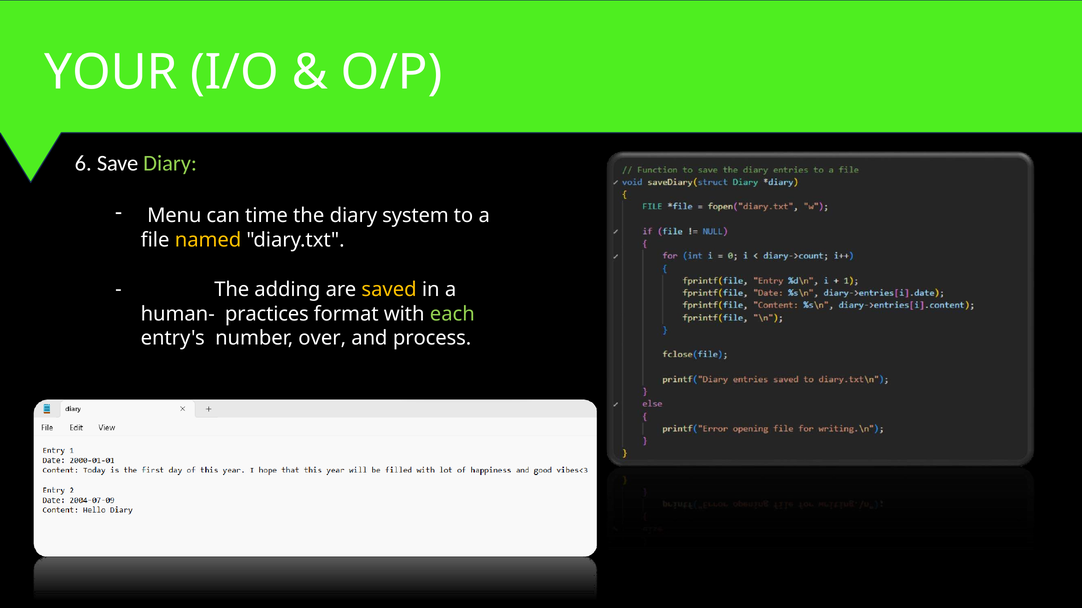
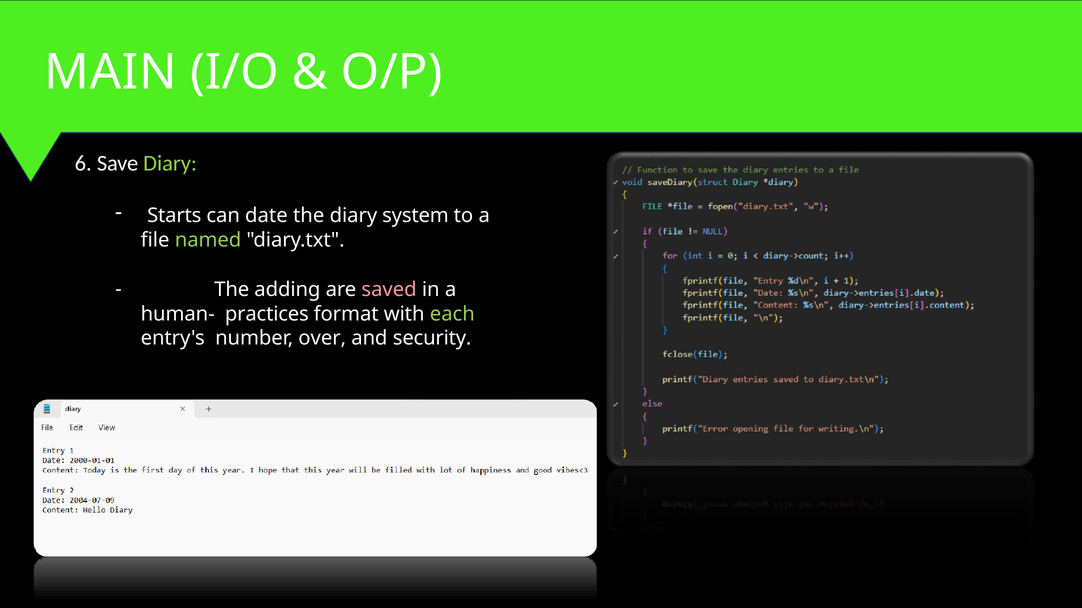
YOUR: YOUR -> MAIN (111, 73)
Menu: Menu -> Starts (174, 216)
time: time -> date (266, 216)
named colour: yellow -> light green (208, 240)
saved colour: yellow -> pink (389, 290)
process: process -> security (432, 338)
